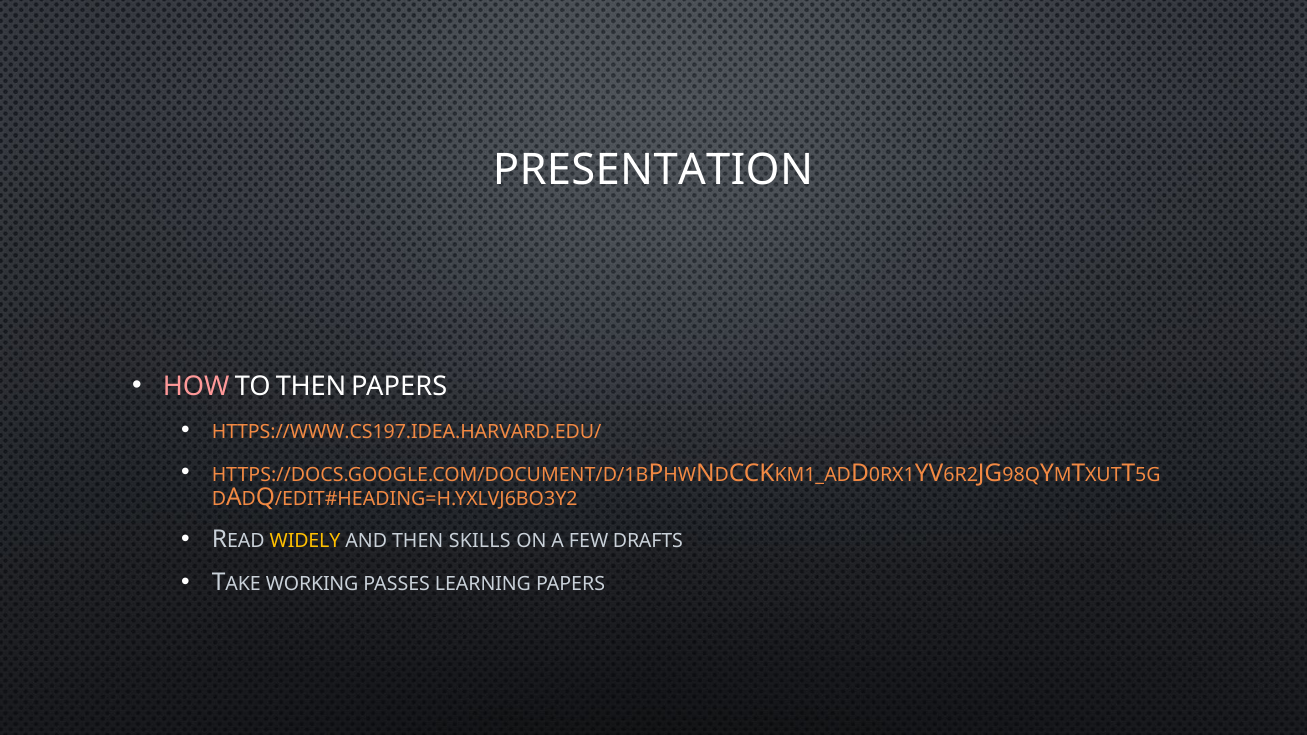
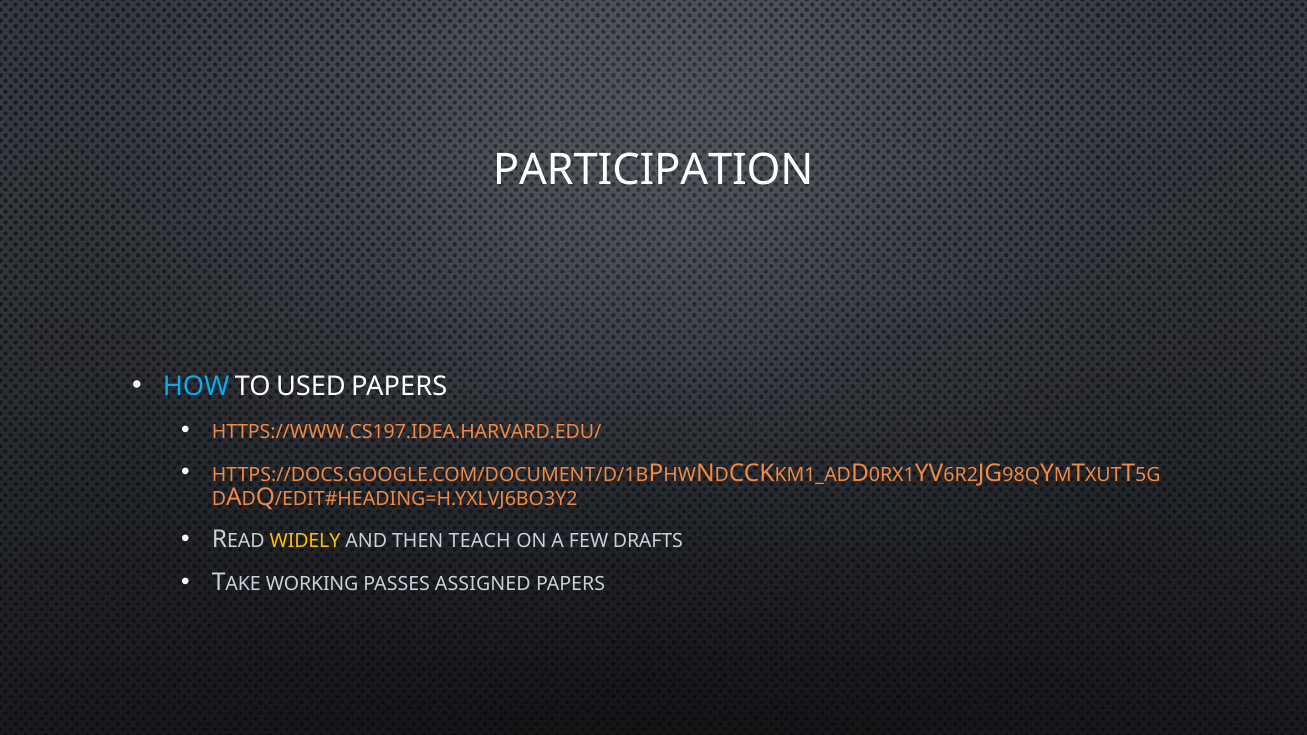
PRESENTATION: PRESENTATION -> PARTICIPATION (653, 170)
HOW colour: pink -> light blue (196, 387)
TO THEN: THEN -> USED (311, 387)
SKILLS: SKILLS -> TEACH (480, 542)
LEARNING: LEARNING -> ASSIGNED (483, 584)
